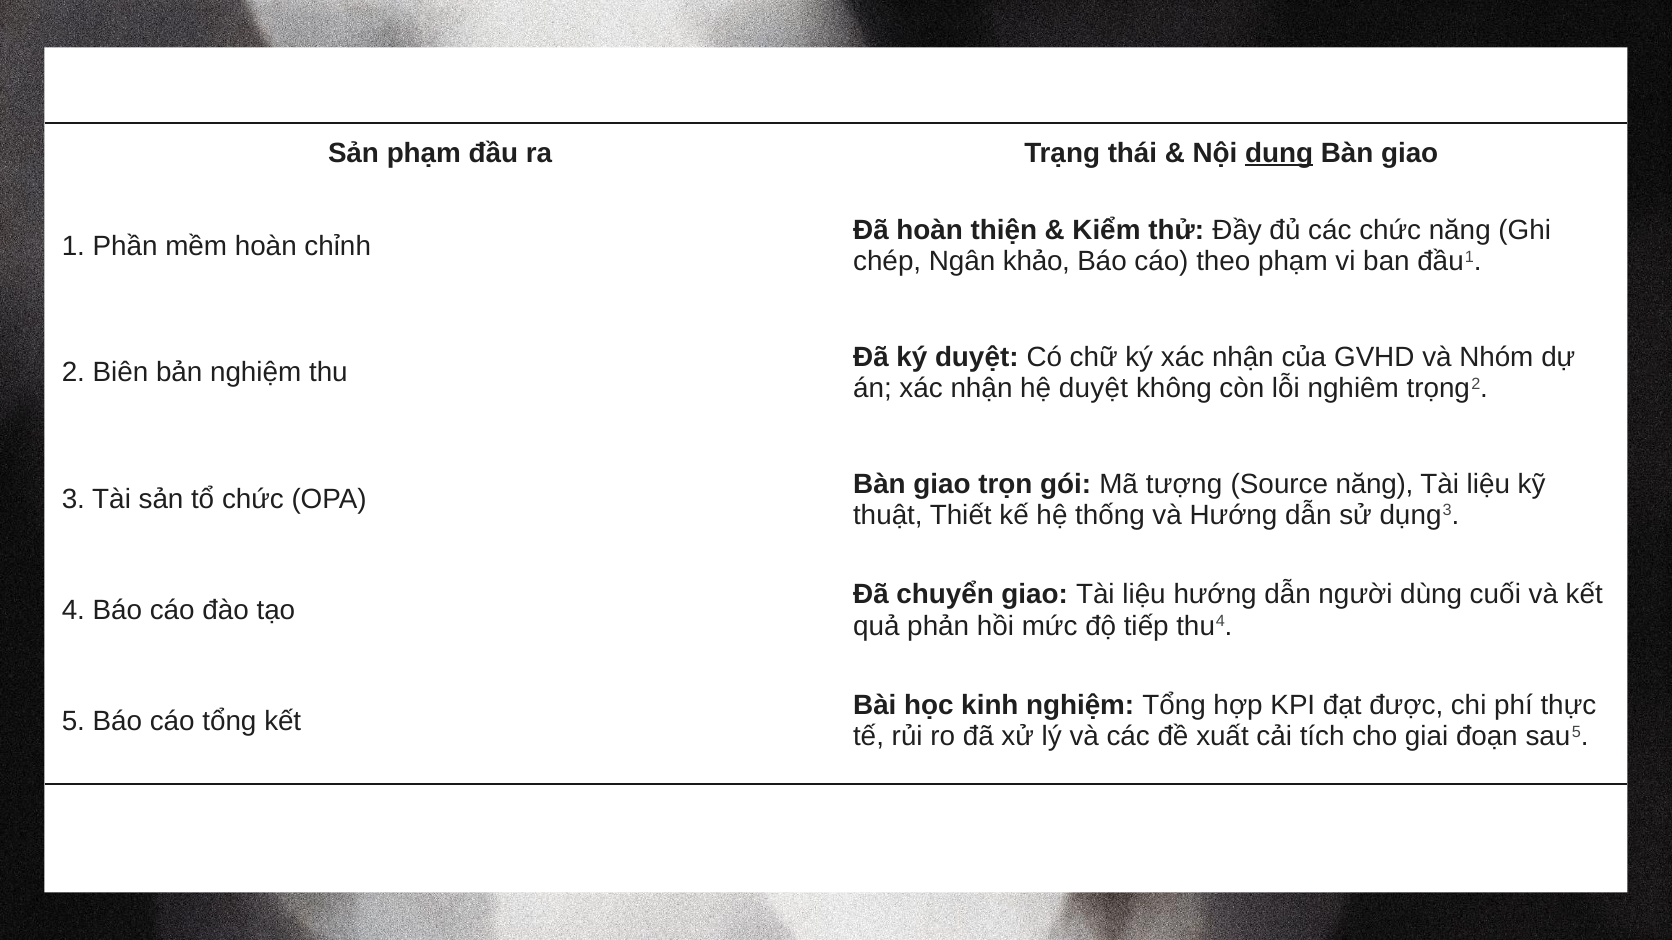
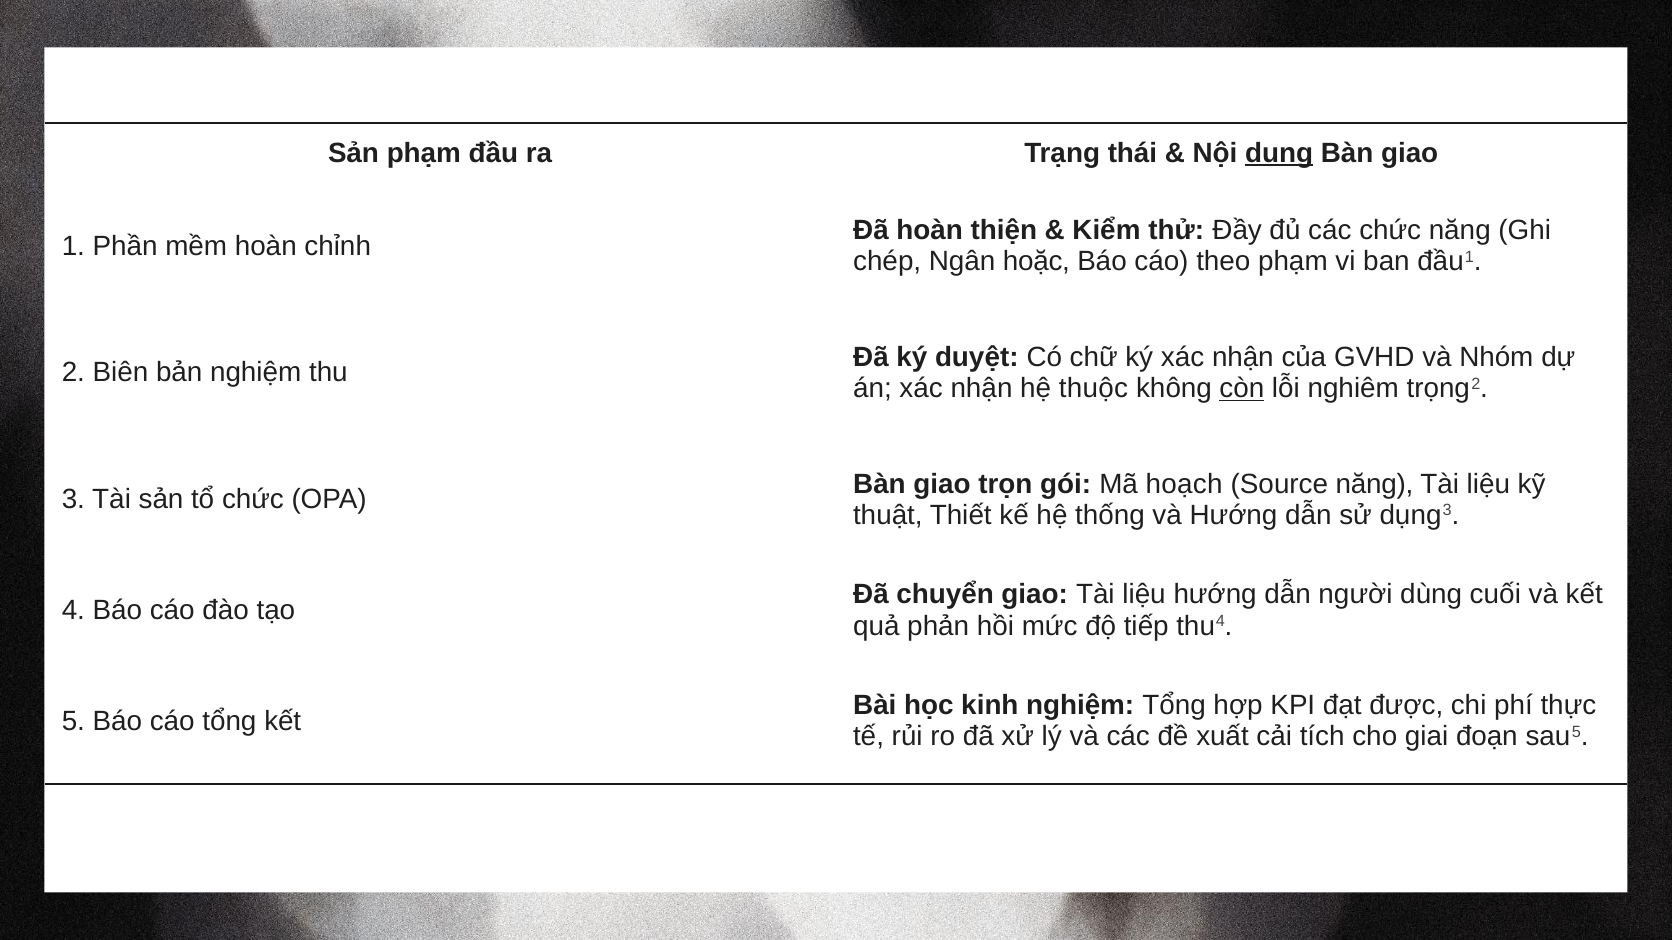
khảo: khảo -> hoặc (1036, 262)
hệ duyệt: duyệt -> thuộc (1093, 389)
còn underline: none -> present (1242, 389)
tượng: tượng -> hoạch (1184, 484)
